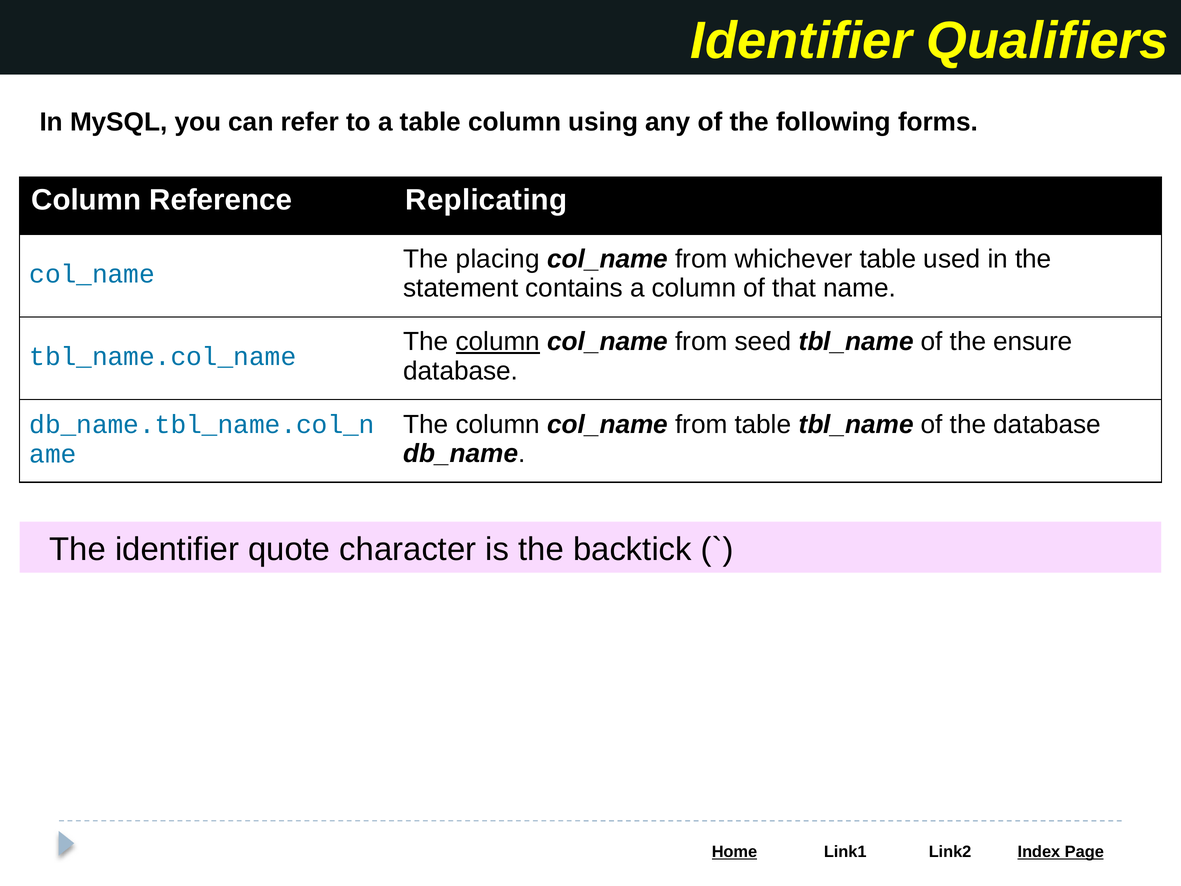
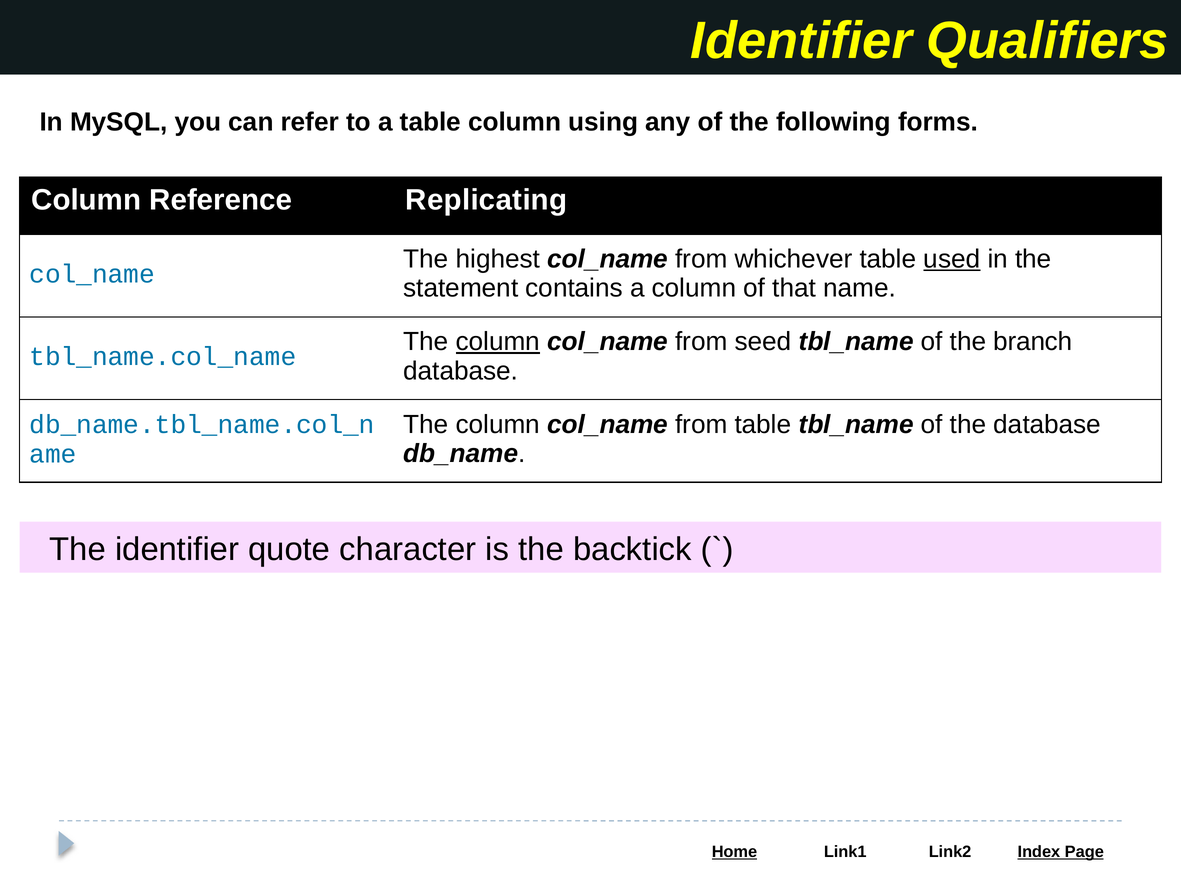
placing: placing -> highest (498, 259)
used underline: none -> present (952, 259)
ensure: ensure -> branch (1033, 342)
